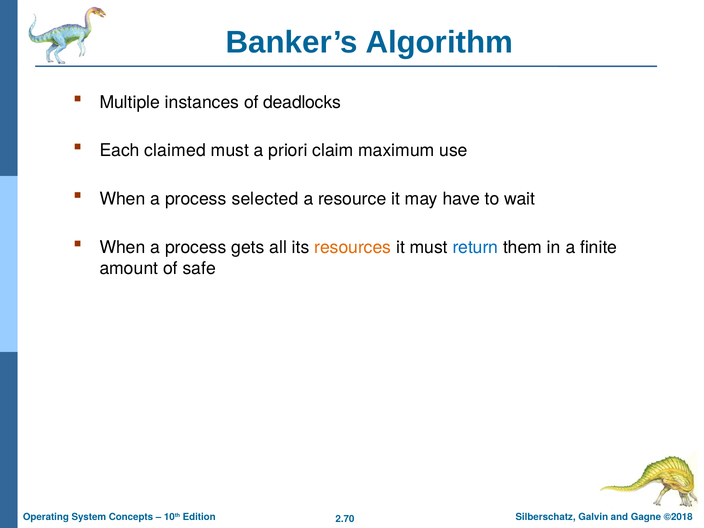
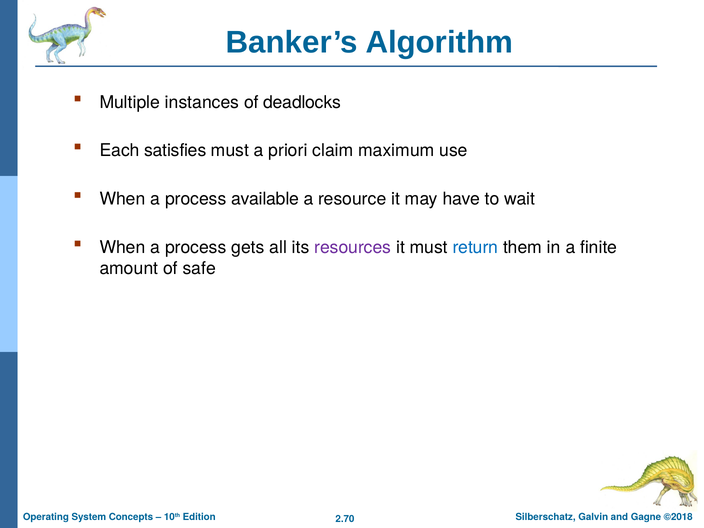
claimed: claimed -> satisfies (175, 151)
selected: selected -> available (265, 199)
resources colour: orange -> purple (353, 247)
